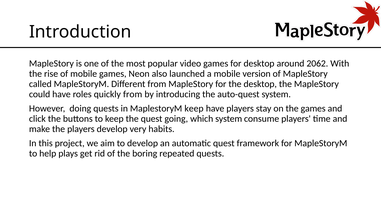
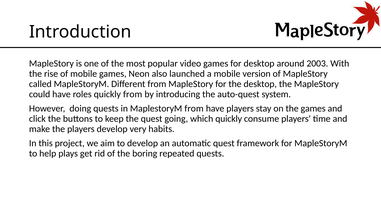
2062: 2062 -> 2003 (317, 64)
MaplestoryM keep: keep -> from (194, 109)
which system: system -> quickly (229, 119)
